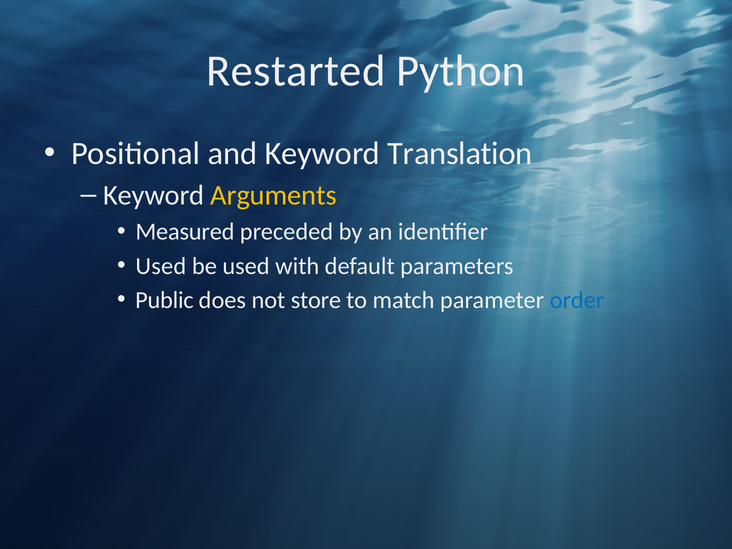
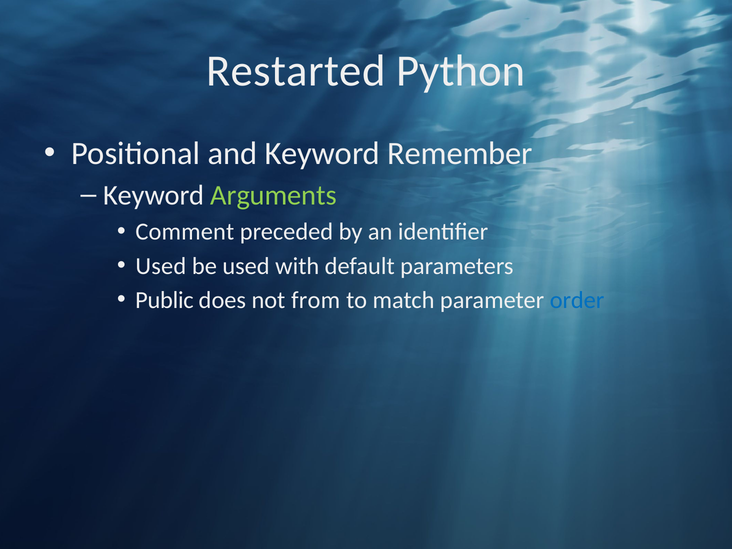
Translation: Translation -> Remember (460, 154)
Arguments colour: yellow -> light green (274, 196)
Measured: Measured -> Comment (185, 232)
store: store -> from (316, 300)
